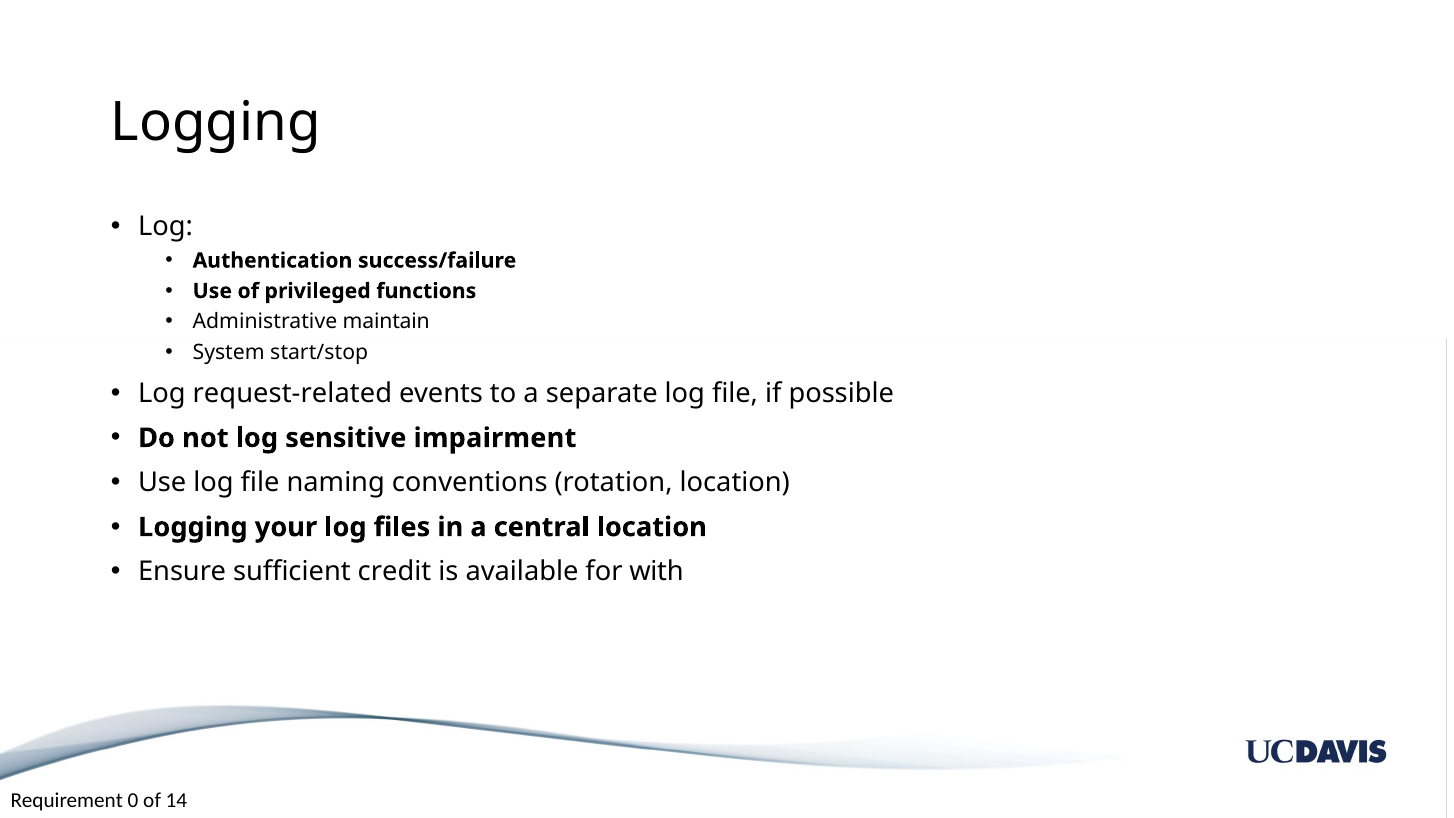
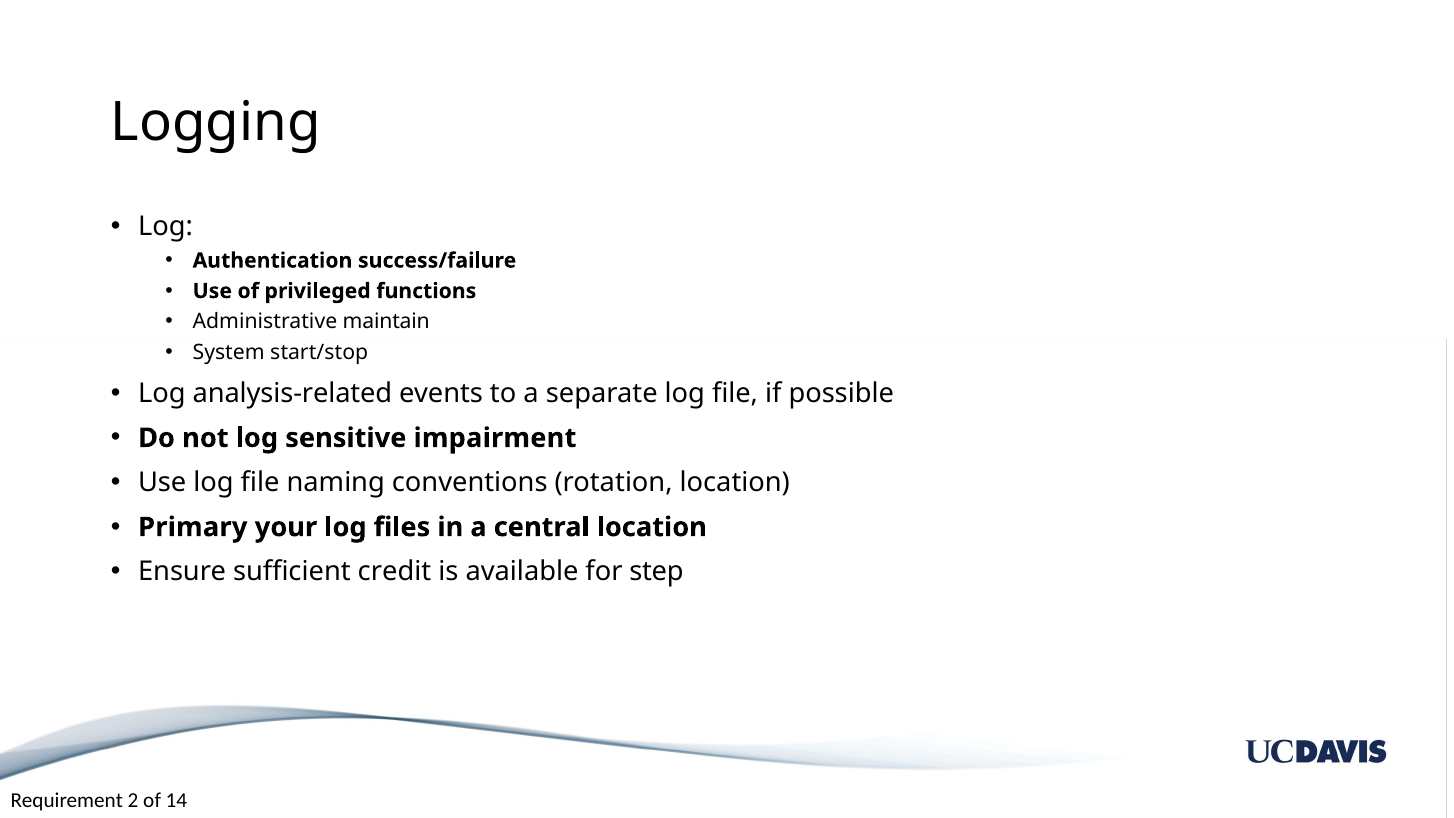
request-related: request-related -> analysis-related (292, 393)
Logging: Logging -> Primary (193, 527)
with: with -> step (656, 572)
0: 0 -> 2 (133, 801)
